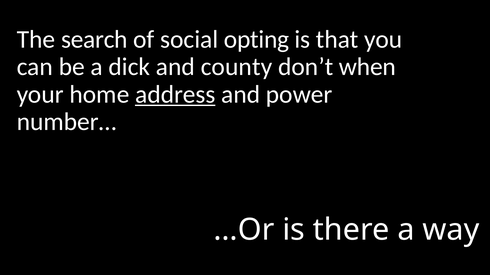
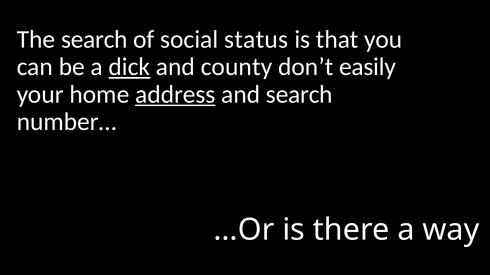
opting: opting -> status (256, 39)
dick underline: none -> present (129, 67)
when: when -> easily (367, 67)
and power: power -> search (299, 95)
